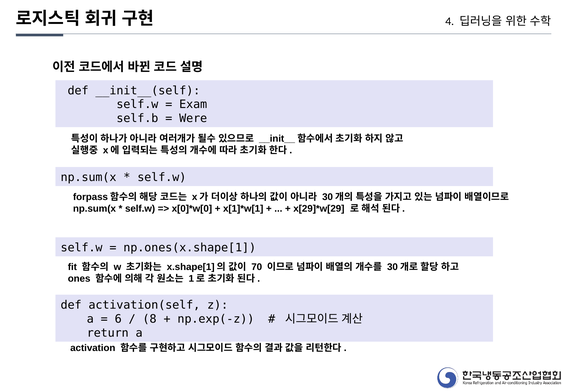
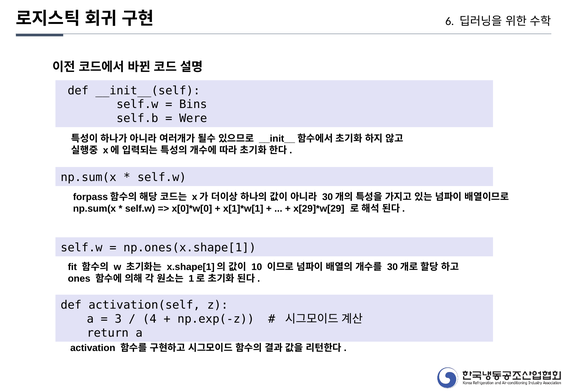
4: 4 -> 6 (450, 21)
Exam: Exam -> Bins (193, 105)
70: 70 -> 10 (257, 267)
6: 6 -> 3 (118, 319)
8: 8 -> 4 (150, 319)
